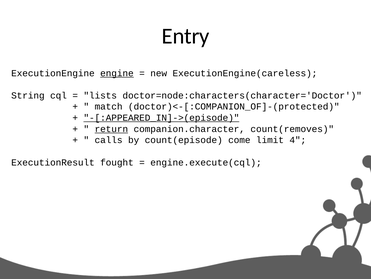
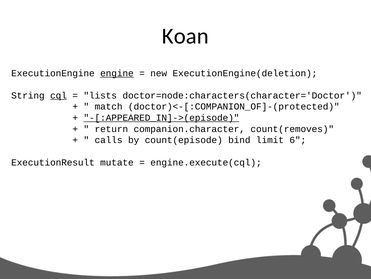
Entry: Entry -> Koan (185, 36)
ExecutionEngine(careless: ExecutionEngine(careless -> ExecutionEngine(deletion (245, 73)
cql underline: none -> present (59, 95)
return underline: present -> none (111, 129)
come: come -> bind (239, 140)
4: 4 -> 6 (298, 140)
fought: fought -> mutate (117, 162)
